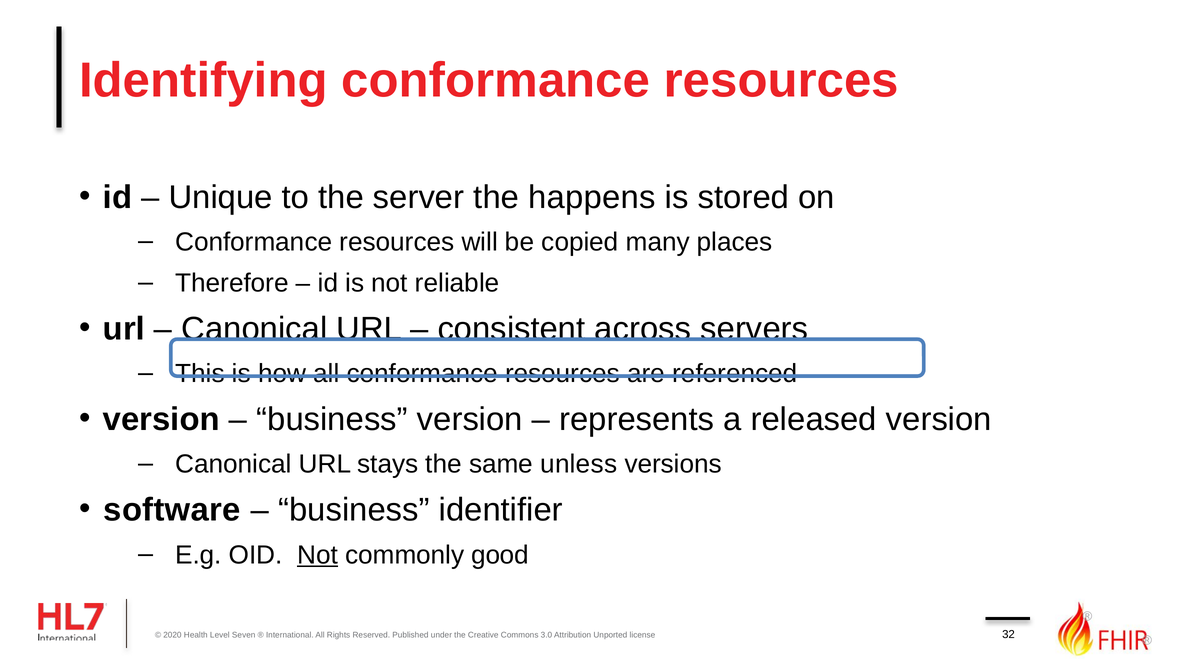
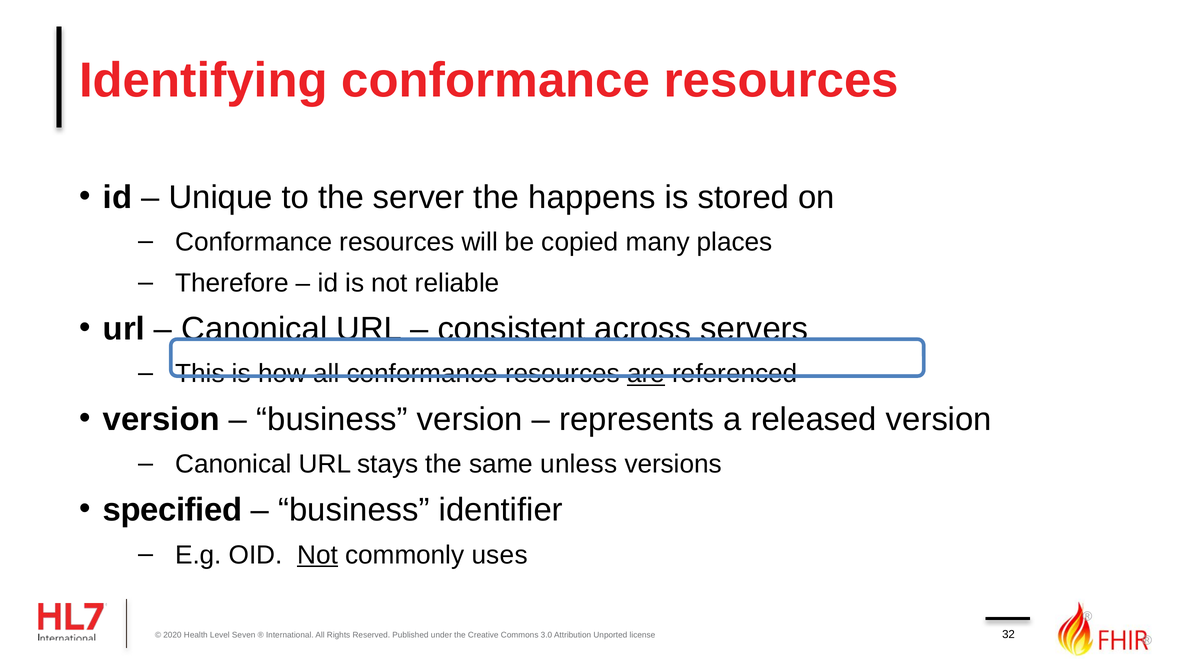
are underline: none -> present (646, 374)
software: software -> specified (172, 510)
good: good -> uses (500, 555)
